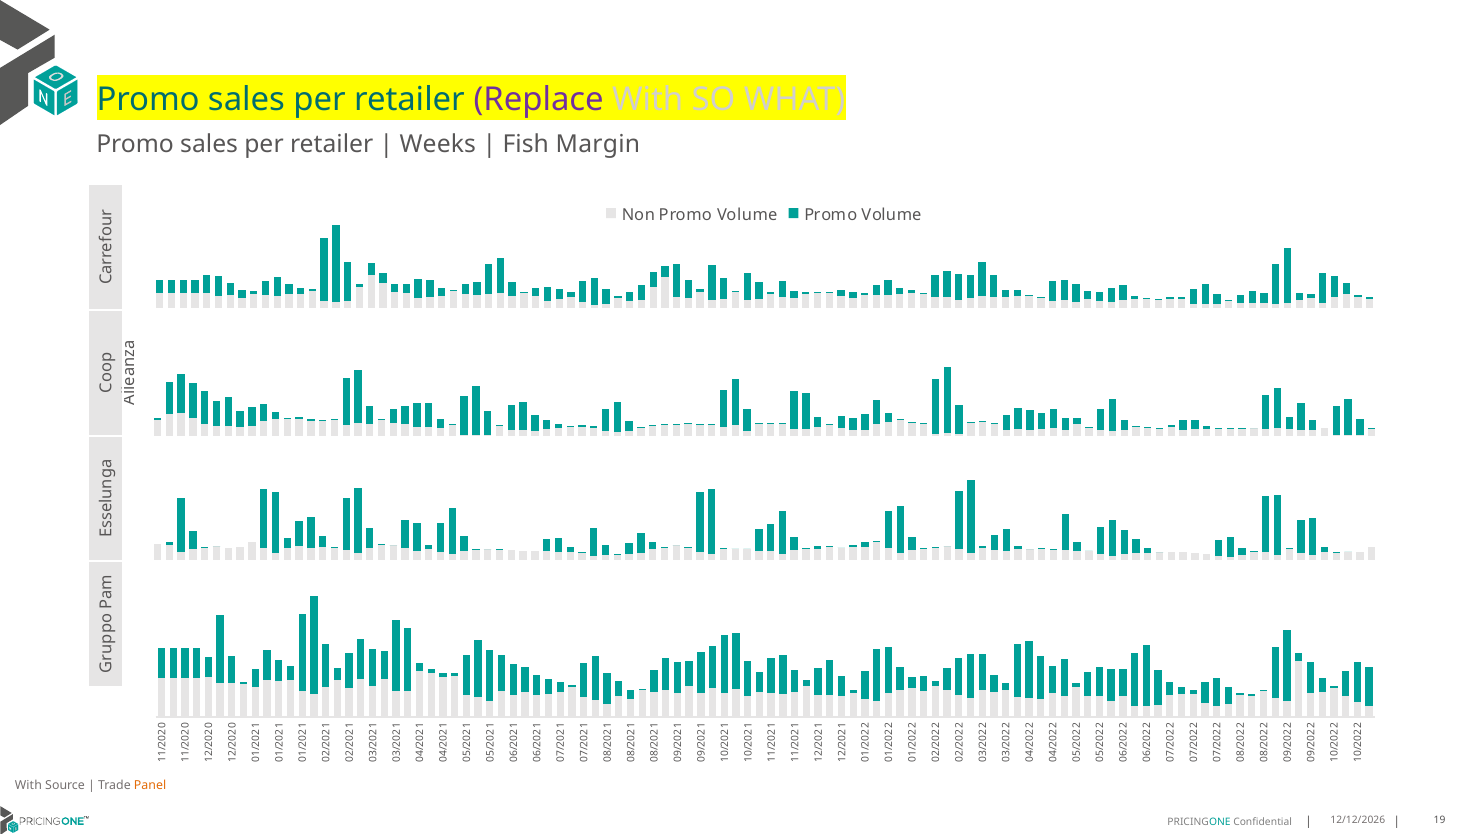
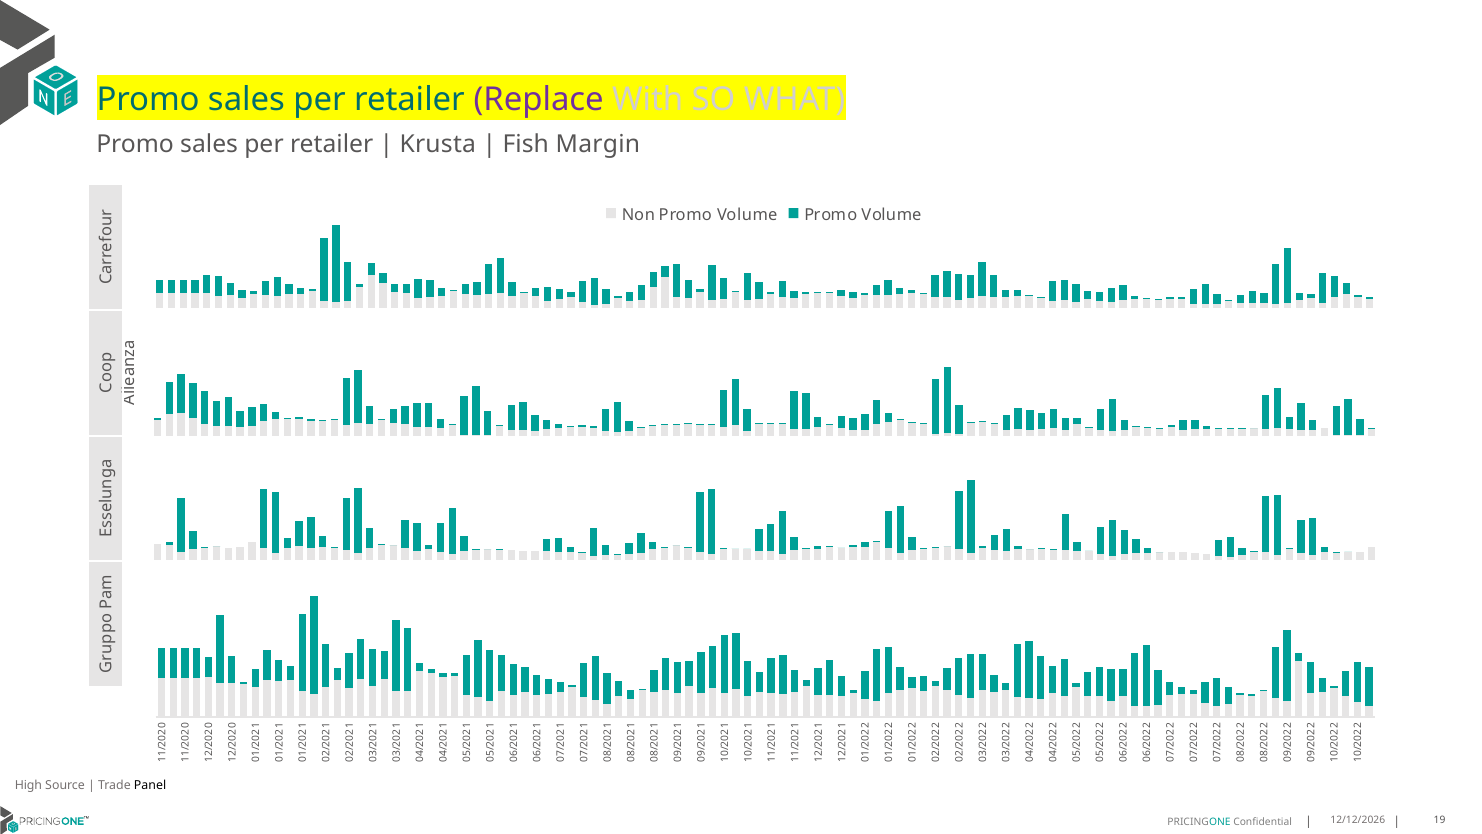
Weeks: Weeks -> Krusta (438, 144)
With: With -> High (28, 785)
Panel colour: orange -> black (150, 785)
